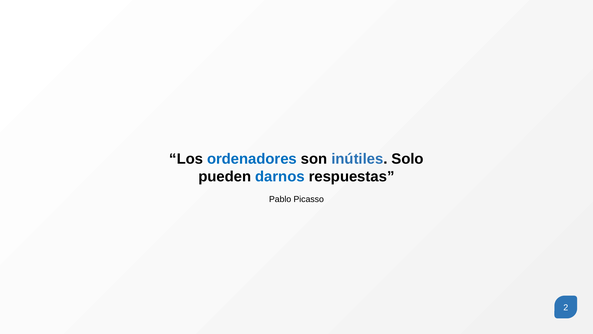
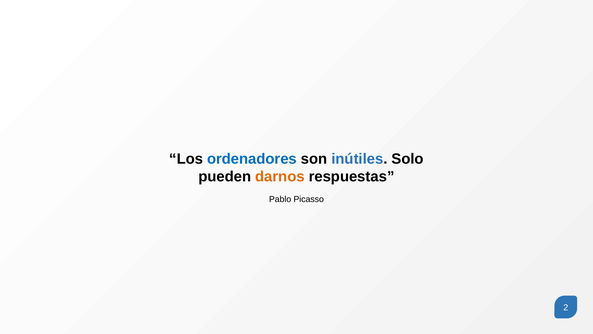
darnos colour: blue -> orange (280, 176)
